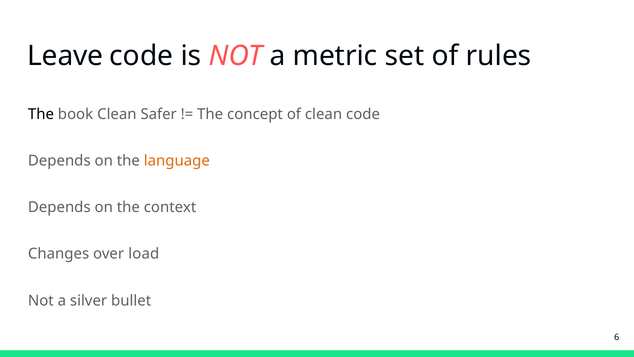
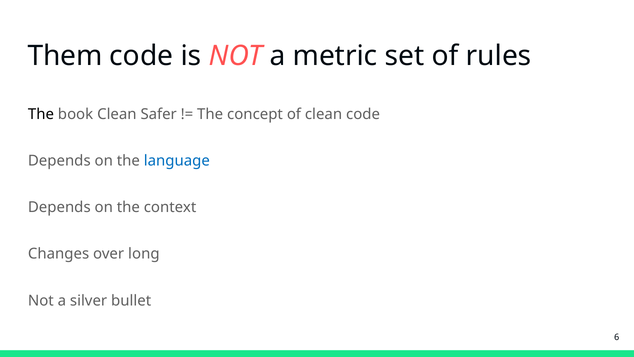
Leave: Leave -> Them (65, 56)
language colour: orange -> blue (177, 161)
load: load -> long (144, 254)
